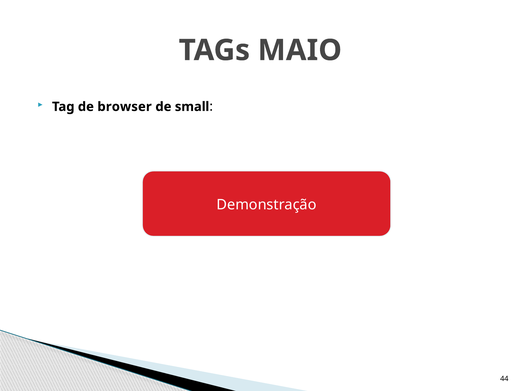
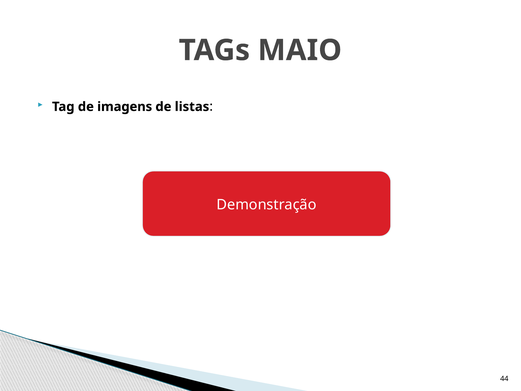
browser: browser -> imagens (125, 107)
small: small -> listas (192, 107)
